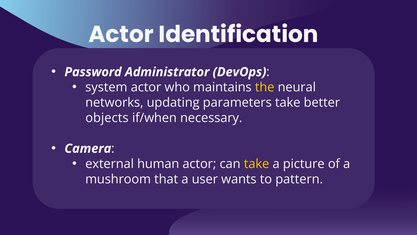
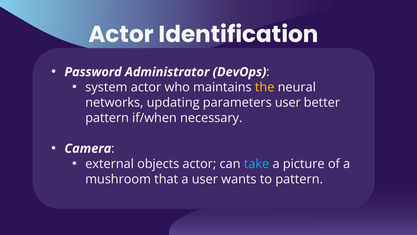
parameters take: take -> user (288, 102)
objects: objects -> pattern (107, 118)
human: human -> objects (158, 164)
take colour: yellow -> light blue (257, 164)
